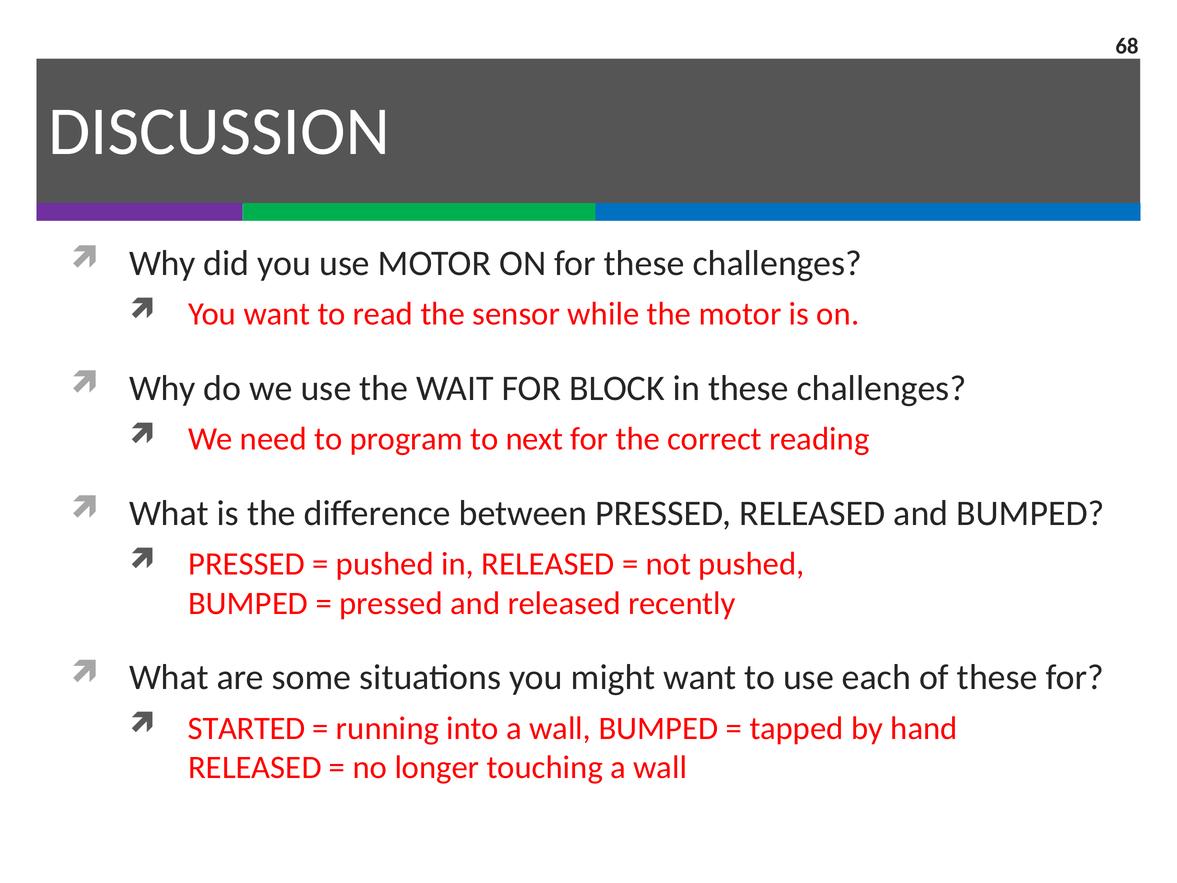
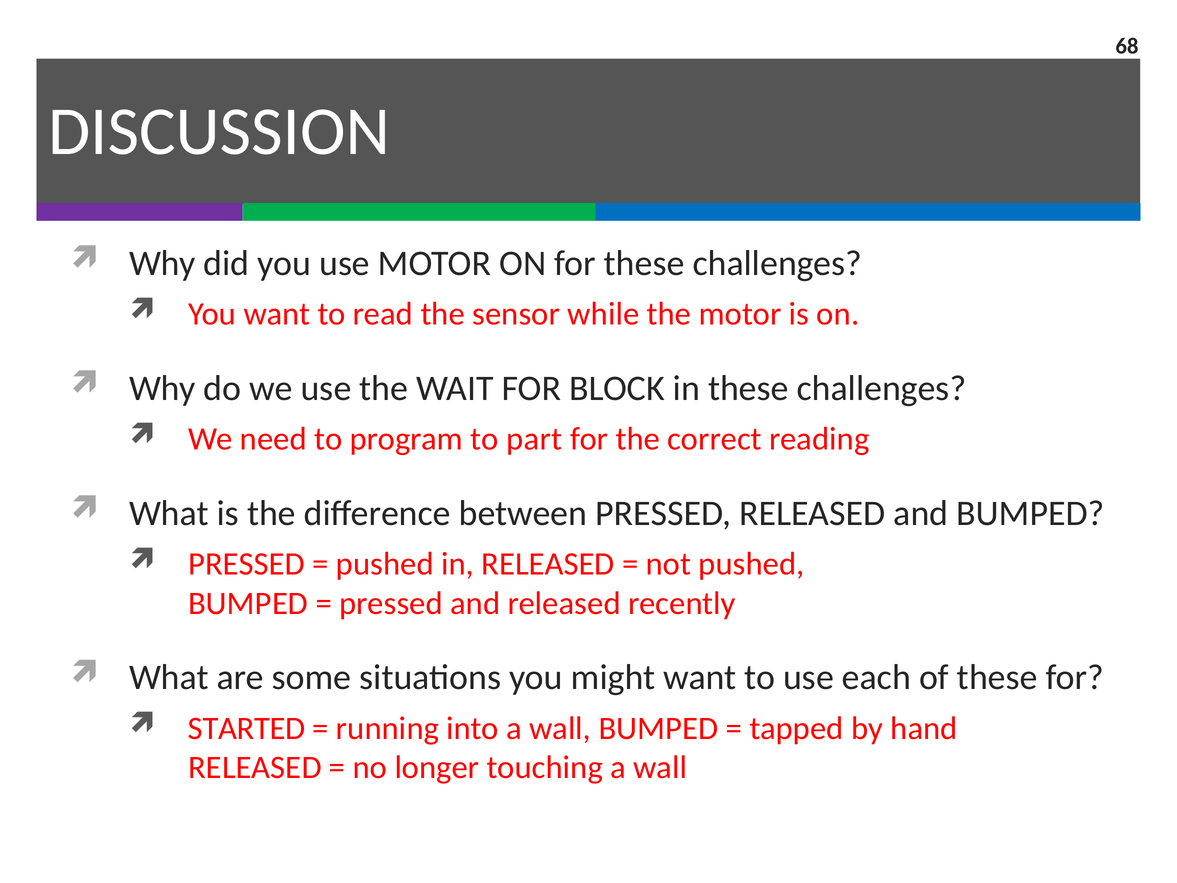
next: next -> part (534, 439)
